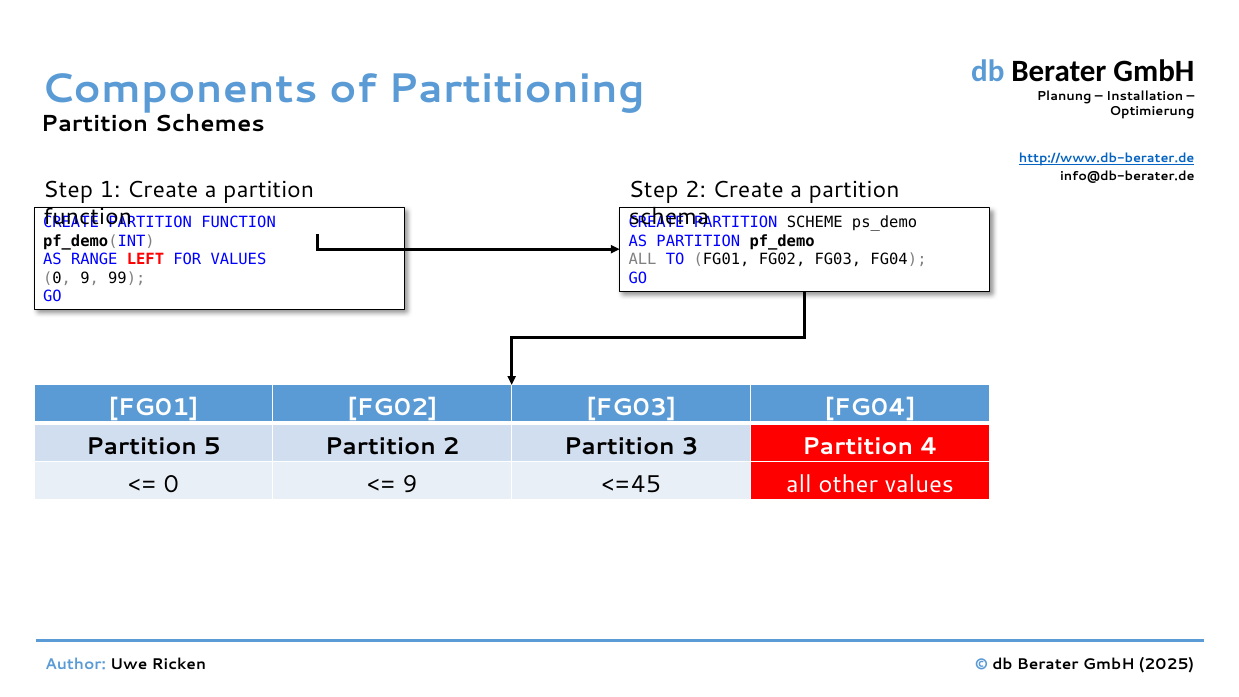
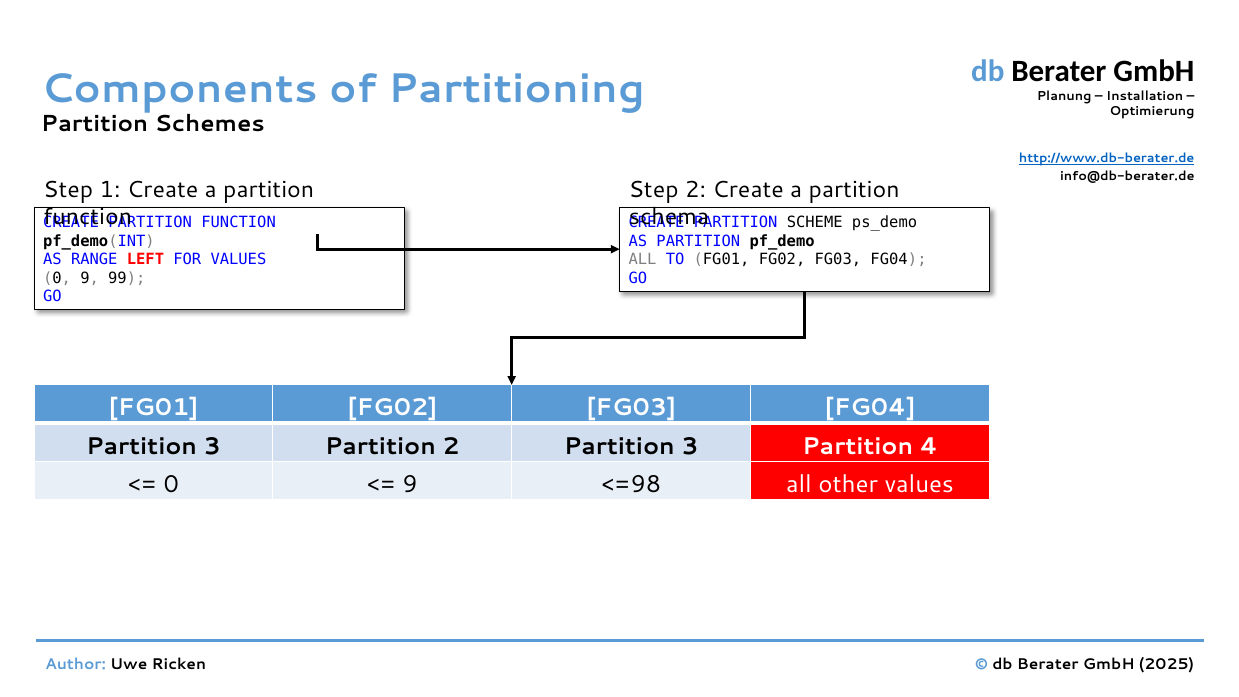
5: 5 -> 3 (212, 446)
<=45: <=45 -> <=98 (631, 484)
